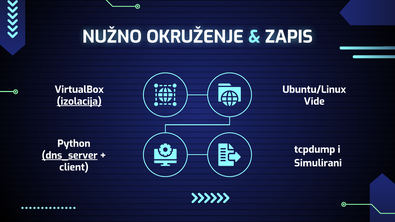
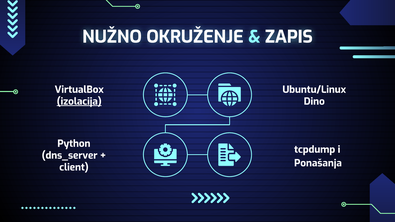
Vide: Vide -> Dino (314, 101)
dns_server underline: present -> none (70, 156)
Simulirani: Simulirani -> Ponašanja (318, 163)
